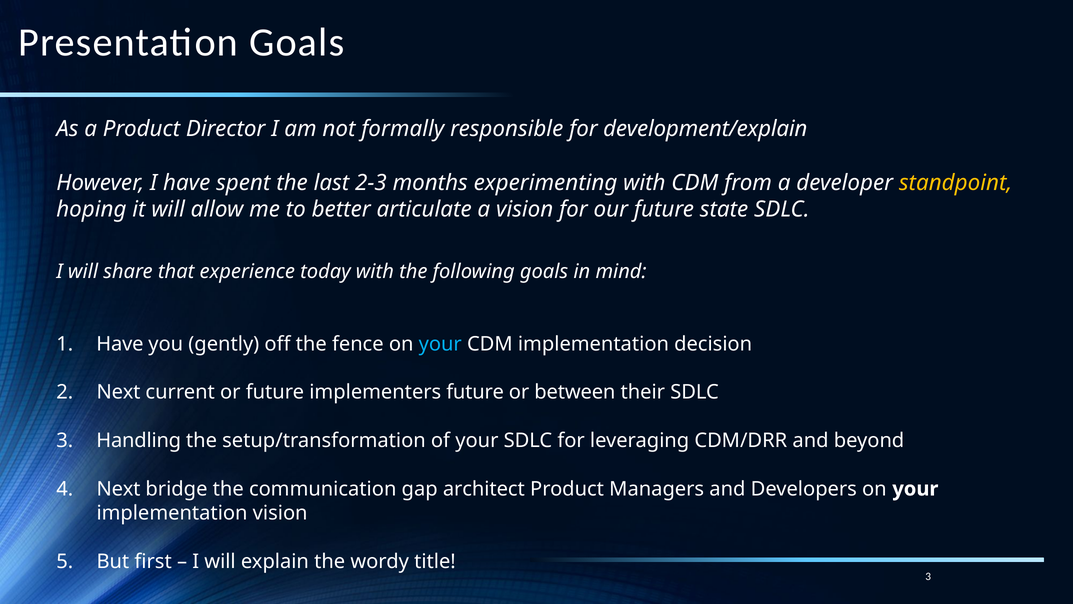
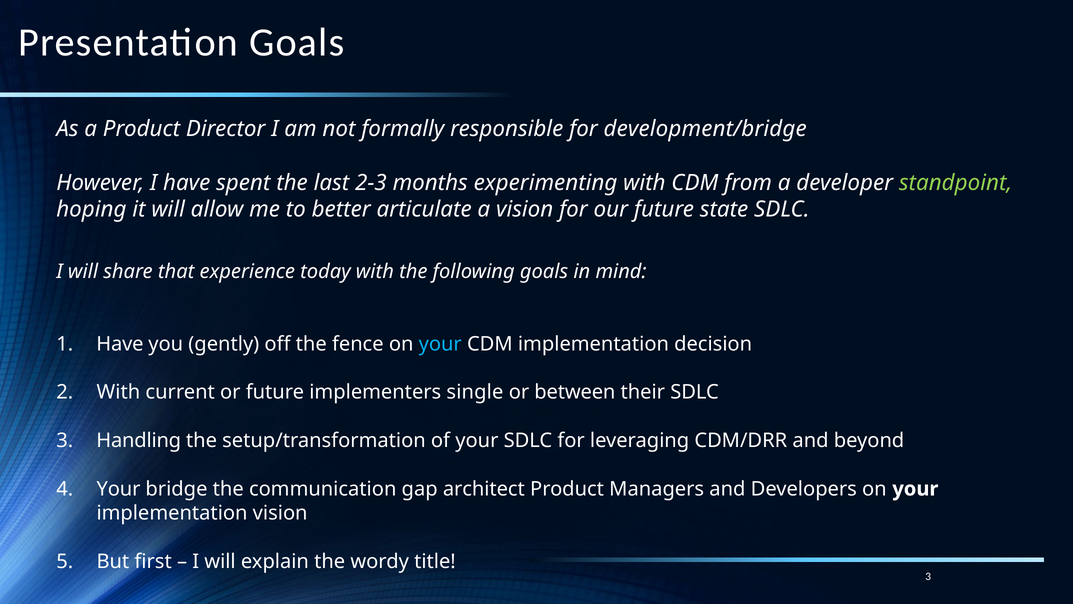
development/explain: development/explain -> development/bridge (705, 129)
standpoint colour: yellow -> light green (956, 183)
Next: Next -> With (118, 392)
implementers future: future -> single (475, 392)
Next: Next -> Your (118, 489)
